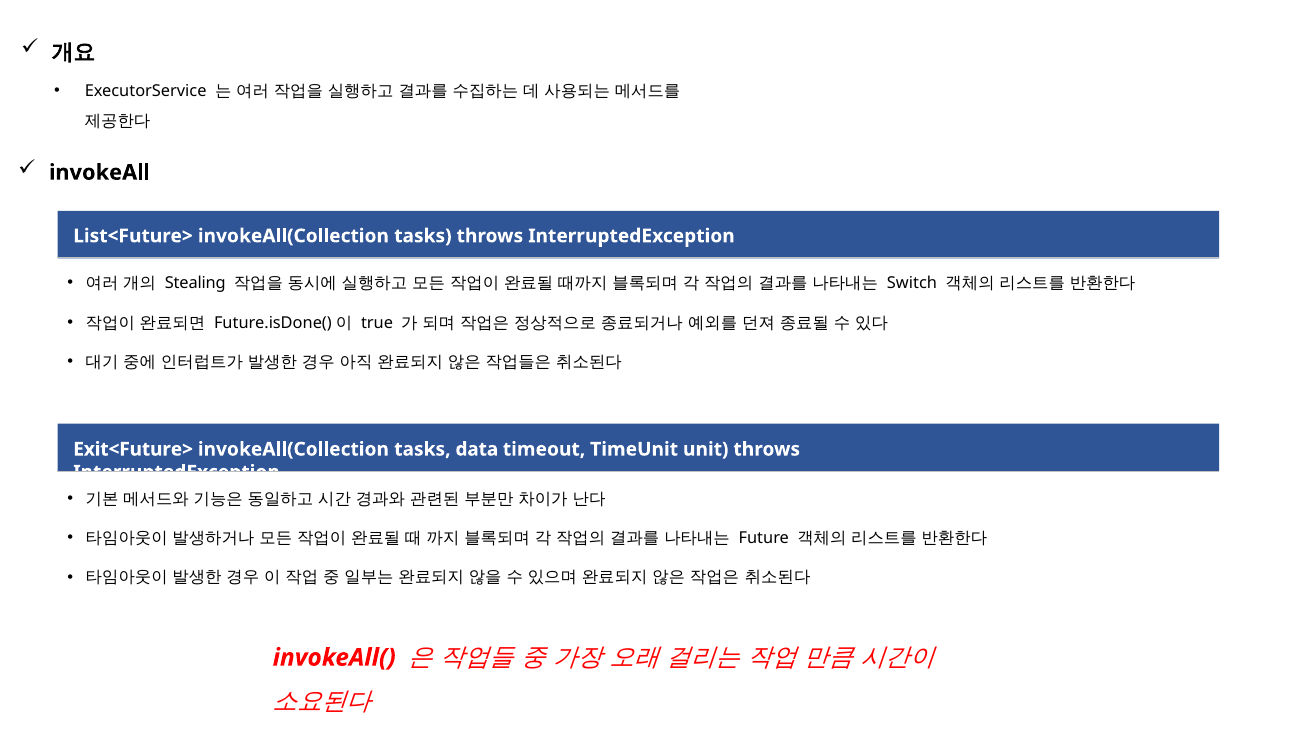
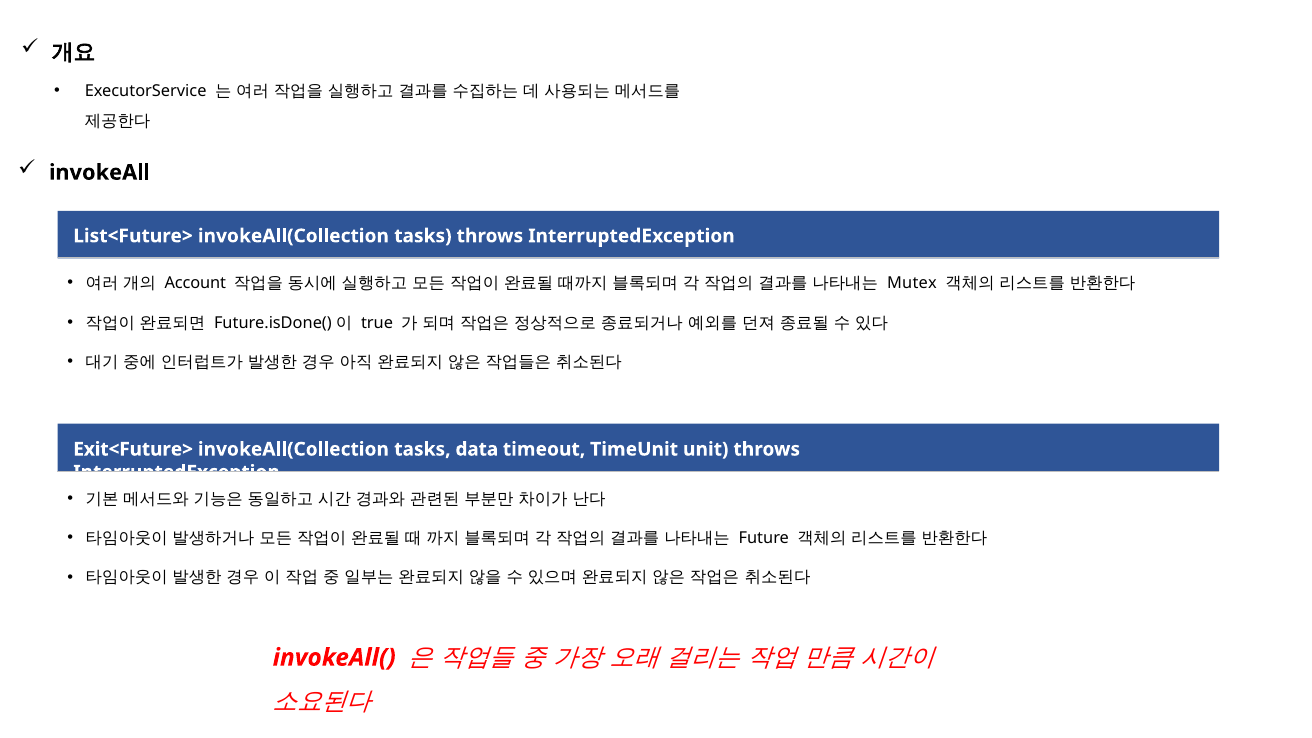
Stealing: Stealing -> Account (195, 283)
Switch: Switch -> Mutex (912, 283)
